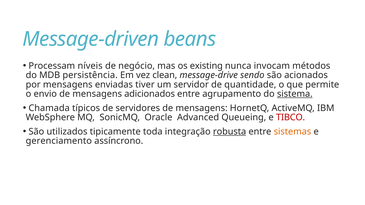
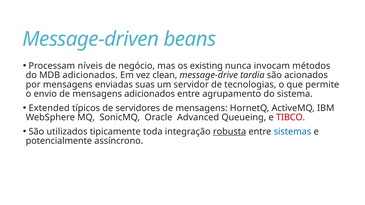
MDB persistência: persistência -> adicionados (90, 75)
sendo: sendo -> tardia (252, 75)
tiver: tiver -> suas (145, 85)
quantidade: quantidade -> tecnologias (250, 85)
sistema underline: present -> none (295, 94)
Chamada: Chamada -> Extended (49, 108)
sistemas colour: orange -> blue (292, 132)
gerenciamento: gerenciamento -> potencialmente (59, 141)
